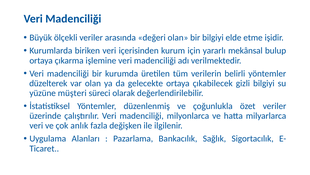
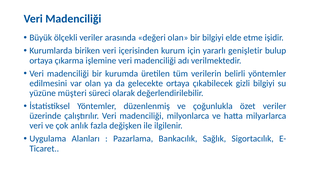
mekânsal: mekânsal -> genişletir (245, 51)
düzelterek: düzelterek -> edilmesini (48, 83)
